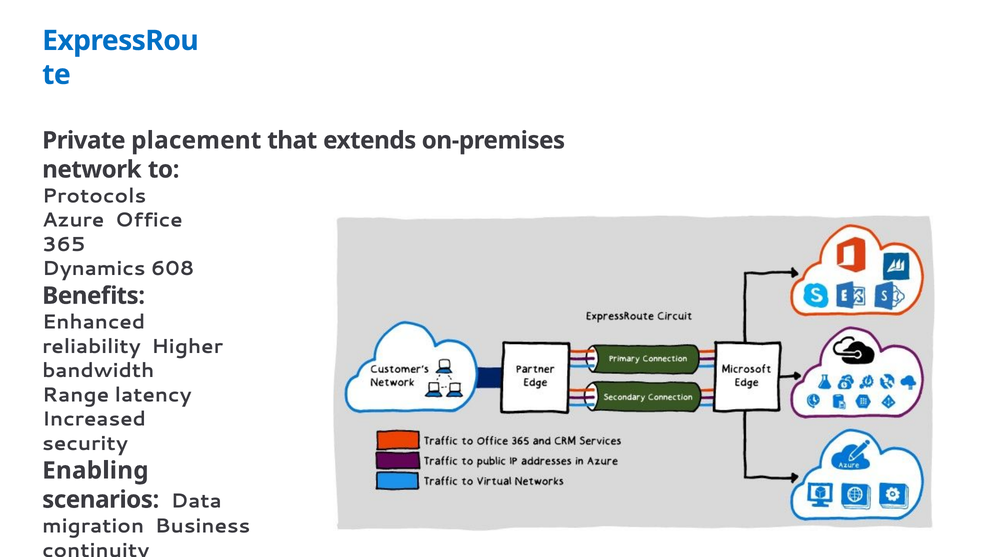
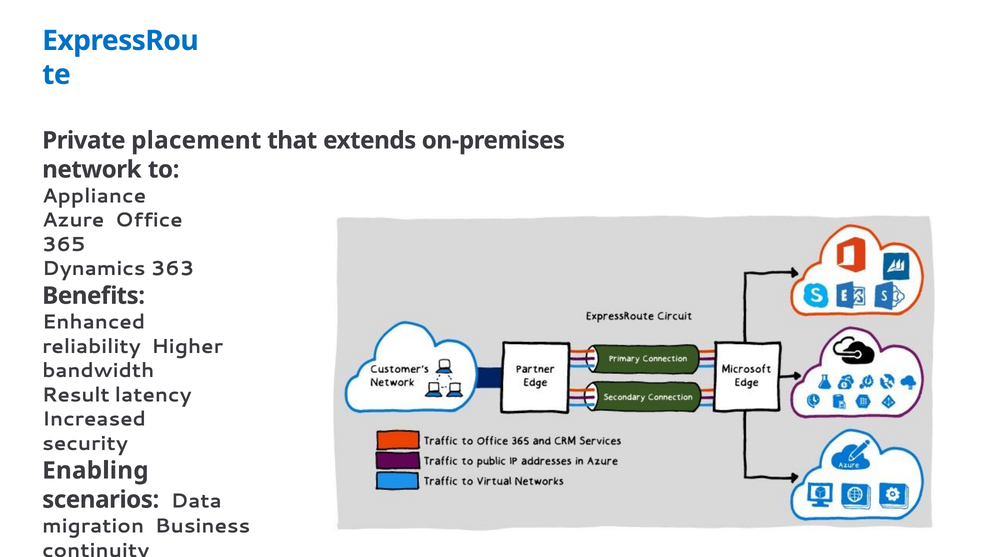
Protocols: Protocols -> Appliance (94, 196)
608: 608 -> 363 (173, 269)
Range: Range -> Result (76, 395)
